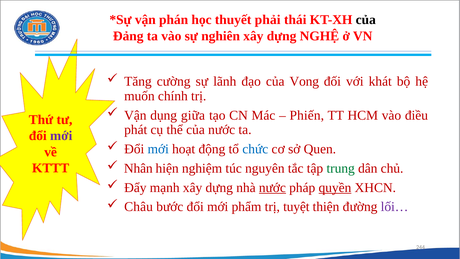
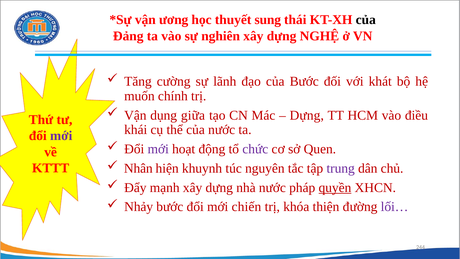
phán: phán -> ương (174, 20)
phải: phải -> sung (268, 20)
của Vong: Vong -> Bước (304, 81)
Phiến: Phiến -> Dựng (307, 115)
phát: phát -> khái (136, 130)
mới colour: blue -> purple (158, 149)
chức colour: blue -> purple (255, 149)
nghiệm: nghiệm -> khuynh (202, 168)
trung colour: green -> purple (341, 168)
nước underline: present -> none (272, 187)
Châu: Châu -> Nhảy (139, 207)
phẩm: phẩm -> chiến (246, 207)
tuyệt: tuyệt -> khóa (296, 207)
